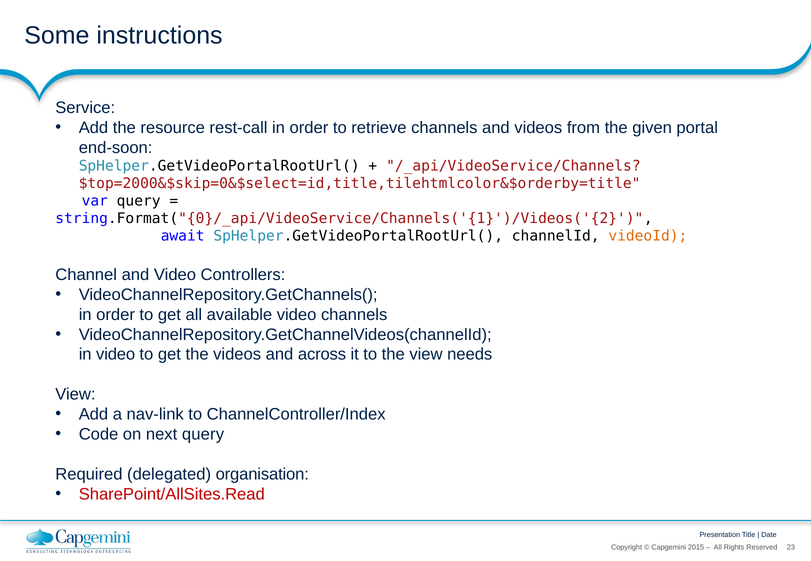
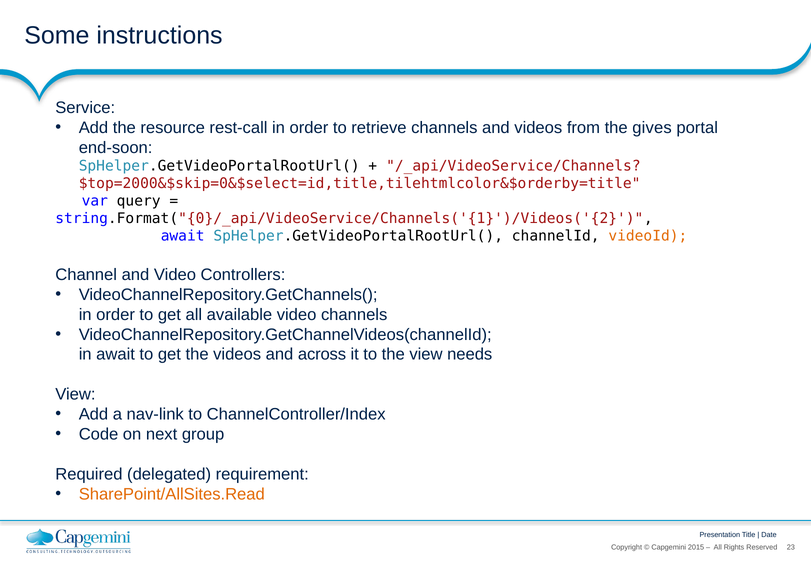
given: given -> gives (652, 128)
in video: video -> await (116, 355)
next query: query -> group (203, 435)
organisation: organisation -> requirement (262, 475)
SharePoint/AllSites.Read colour: red -> orange (172, 494)
